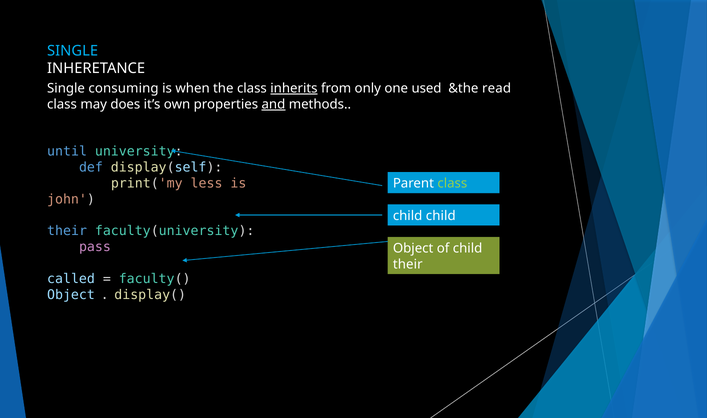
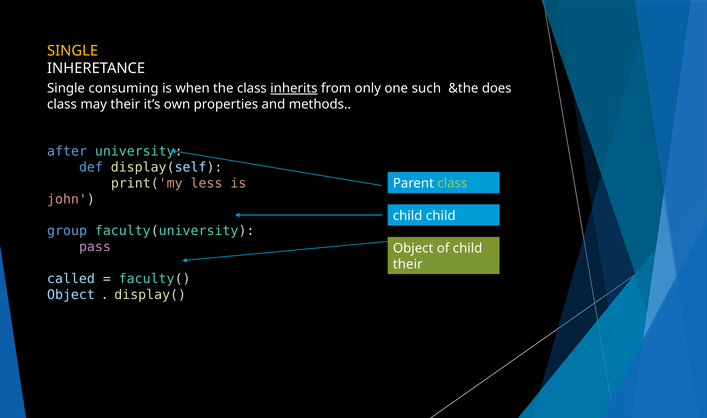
SINGLE colour: light blue -> yellow (73, 51)
used: used -> such (426, 88)
read: read -> does (497, 88)
may does: does -> their (125, 104)
and underline: present -> none (273, 104)
until: until -> after (67, 151)
their: their -> group (67, 231)
